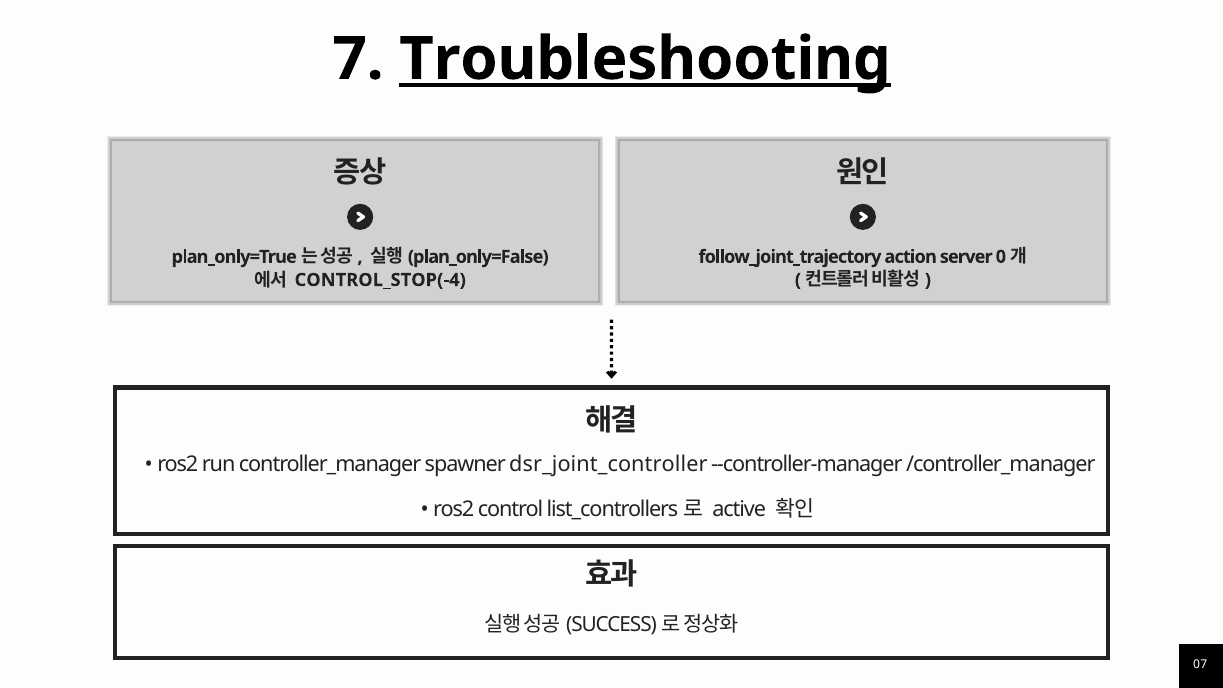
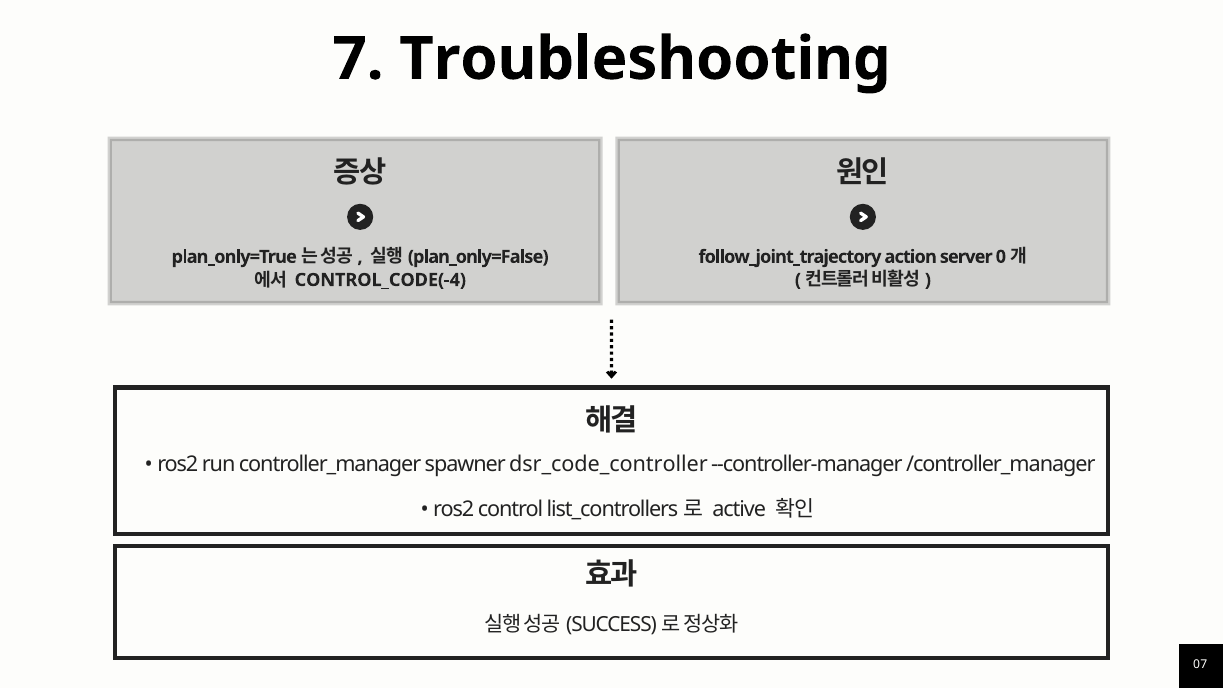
Troubleshooting underline: present -> none (645, 59)
CONTROL_STOP(-4: CONTROL_STOP(-4 -> CONTROL_CODE(-4 (380, 280)
dsr_joint_controller: dsr_joint_controller -> dsr_code_controller (608, 465)
